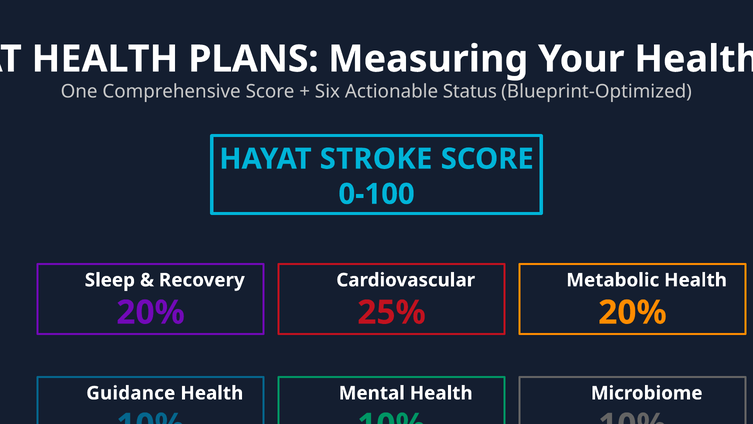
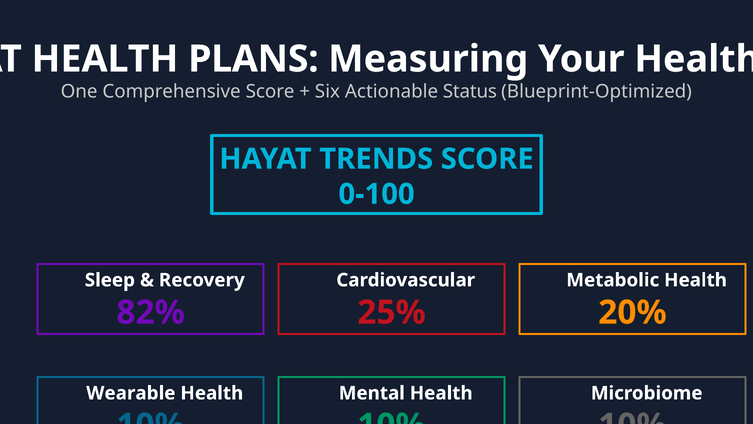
STROKE: STROKE -> TRENDS (376, 159)
20%: 20% -> 82% (151, 312)
Guidance: Guidance -> Wearable (131, 393)
